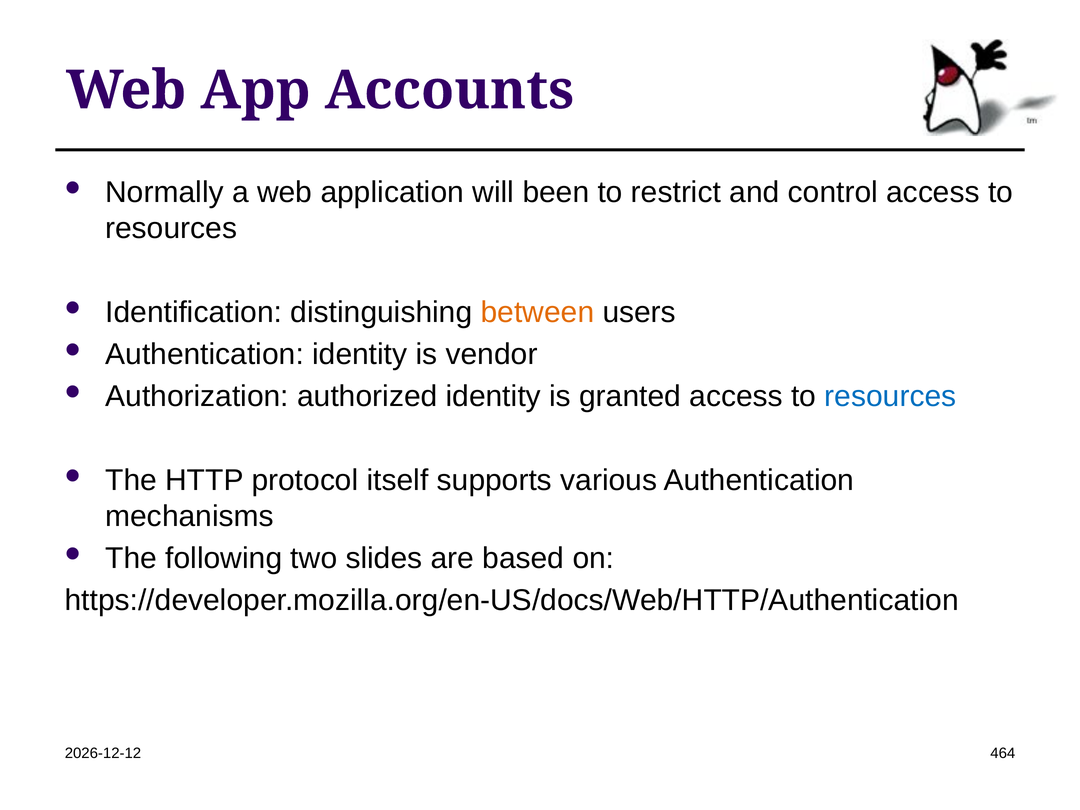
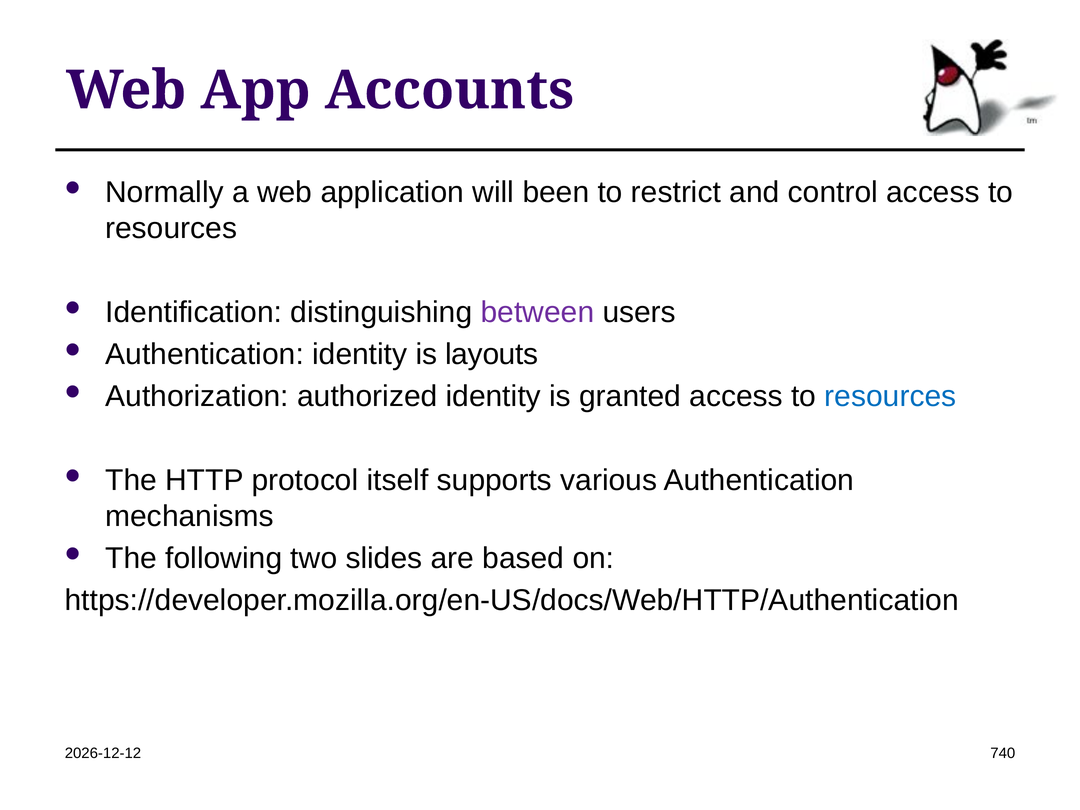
between colour: orange -> purple (537, 312)
vendor: vendor -> layouts (492, 354)
464: 464 -> 740 (1003, 753)
